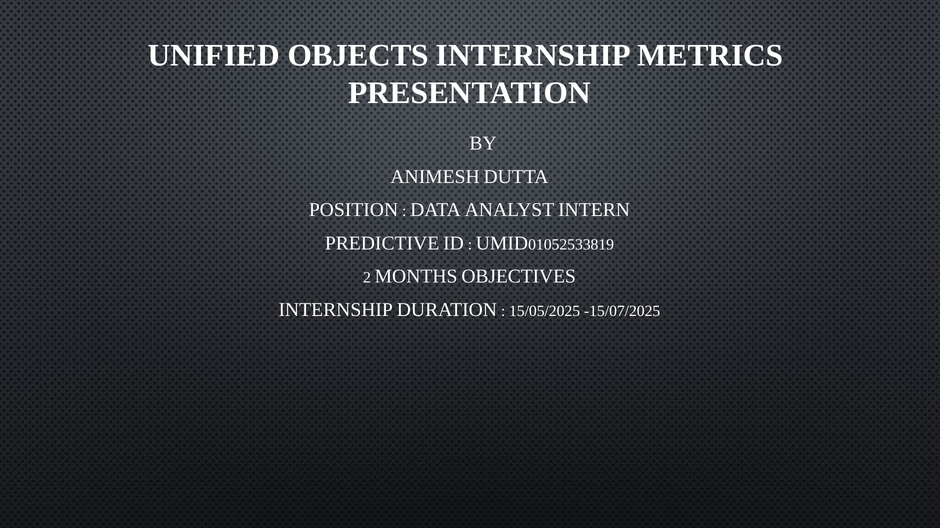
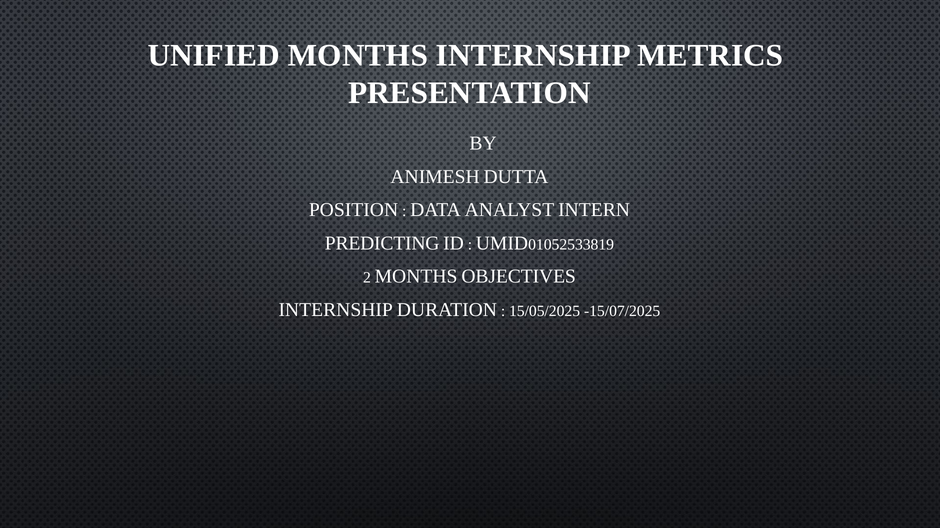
UNIFIED OBJECTS: OBJECTS -> MONTHS (358, 56)
PREDICTIVE: PREDICTIVE -> PREDICTING (382, 244)
